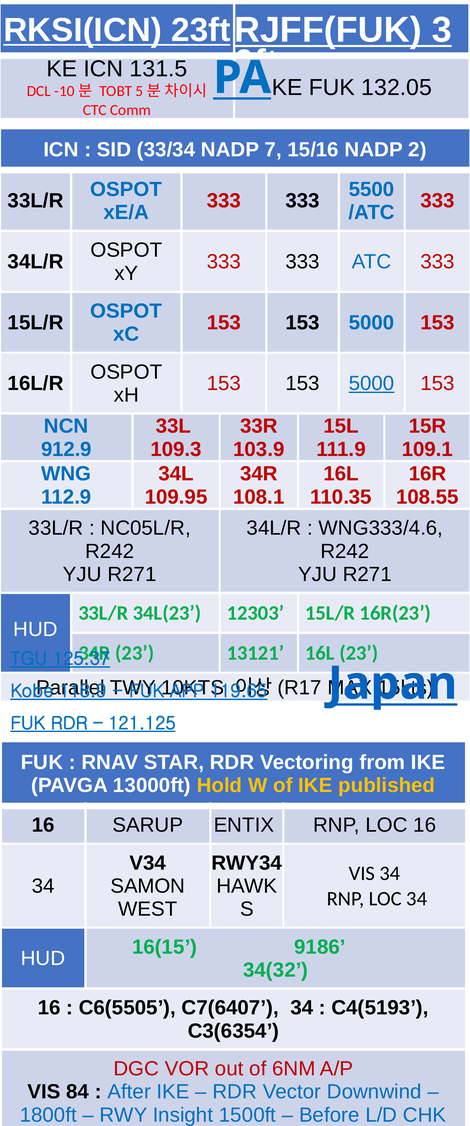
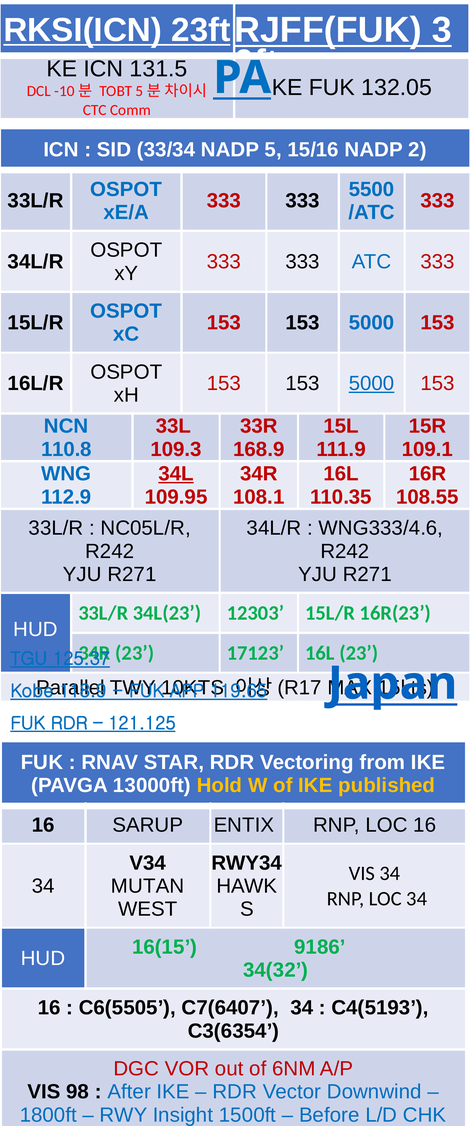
NADP 7: 7 -> 5 (273, 149)
912.9: 912.9 -> 110.8 (66, 449)
103.9: 103.9 -> 168.9 (259, 449)
34L underline: none -> present (176, 473)
13121: 13121 -> 17123 (255, 652)
SAMON: SAMON -> MUTAN (148, 885)
84: 84 -> 98 (78, 1090)
